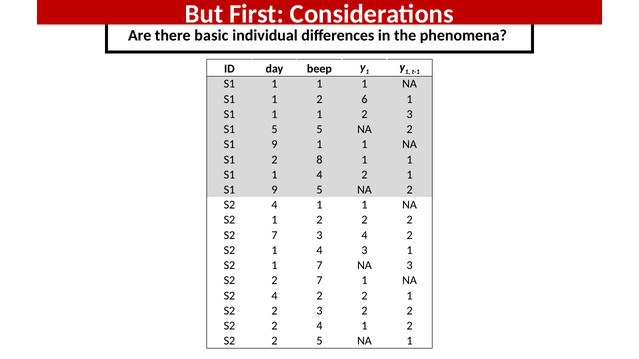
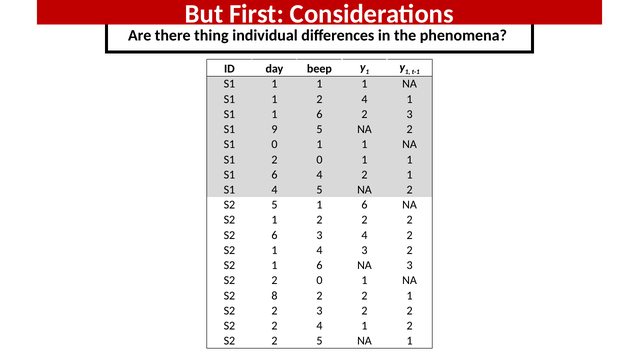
basic: basic -> thing (211, 35)
1 2 6: 6 -> 4 (365, 99)
1: 1 -> 6 (319, 114)
S1 5: 5 -> 9 (274, 129)
9: 9 -> 0 (274, 145)
S1 2 8: 8 -> 0 (319, 160)
1: 1 -> 6 (274, 175)
9: 9 -> 4 (274, 190)
4: 4 -> 5 (274, 205)
1: 1 -> 6 (365, 205)
S2 7: 7 -> 6 (274, 235)
4 3 1: 1 -> 2 (410, 251)
S2 1 7: 7 -> 6 (319, 266)
S2 2 7: 7 -> 0 (319, 281)
4: 4 -> 8 (274, 296)
